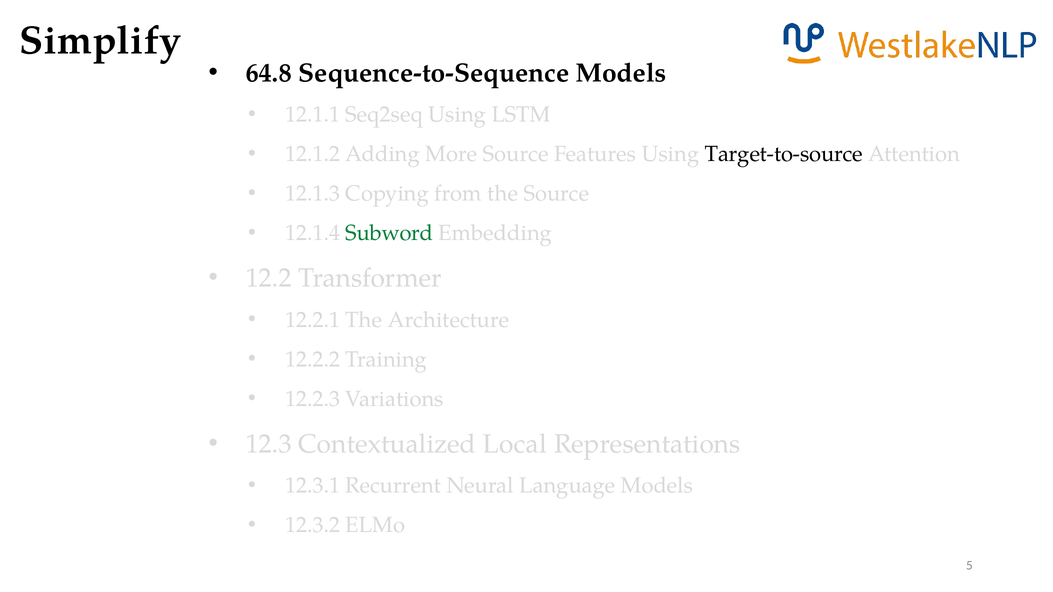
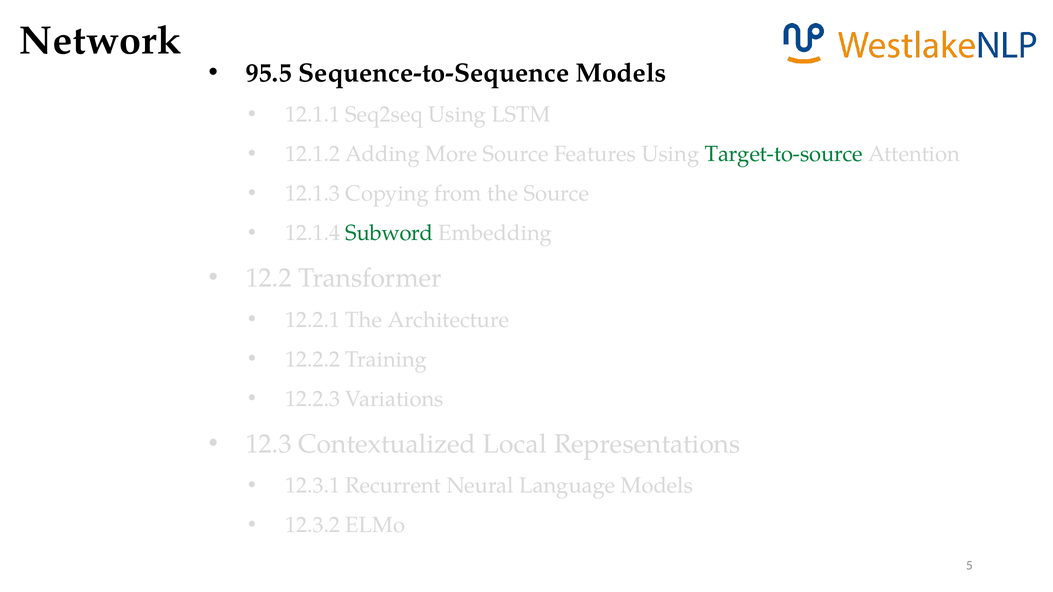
Simplify: Simplify -> Network (100, 41)
64.8: 64.8 -> 95.5 (269, 73)
Target-to-source colour: black -> green (784, 154)
